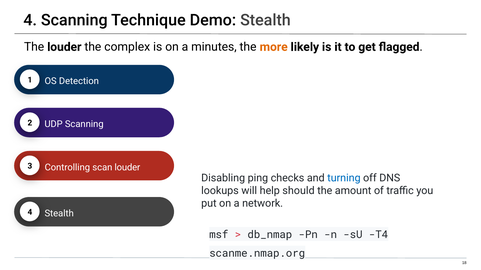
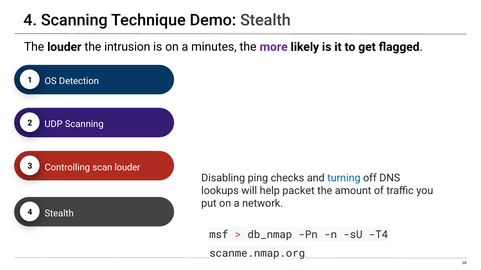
complex: complex -> intrusion (127, 47)
more colour: orange -> purple (274, 47)
should: should -> packet (299, 191)
